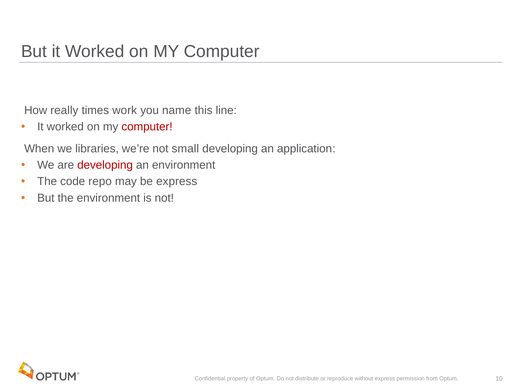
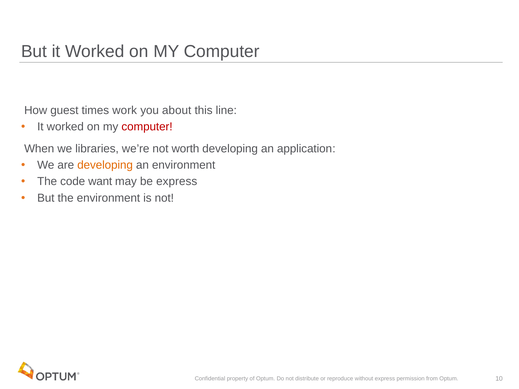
really: really -> guest (64, 110)
name: name -> about (177, 110)
small: small -> worth (185, 149)
developing colour: red -> orange (105, 165)
repo: repo -> want (100, 182)
